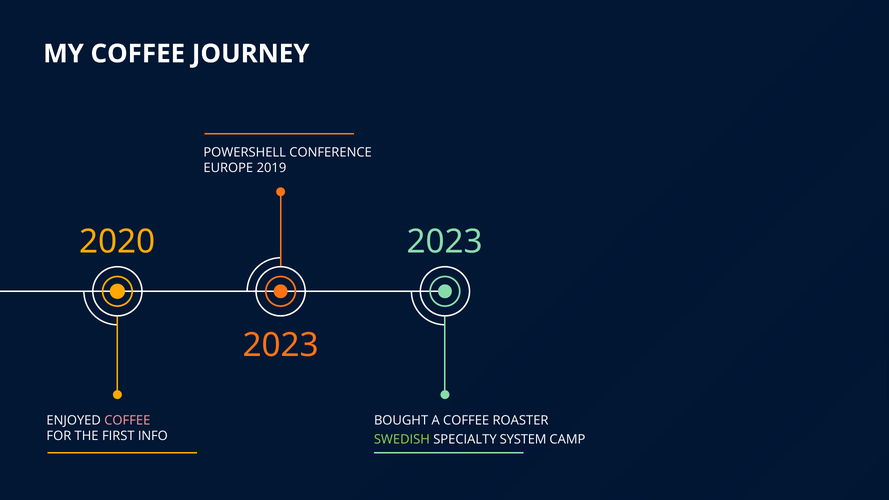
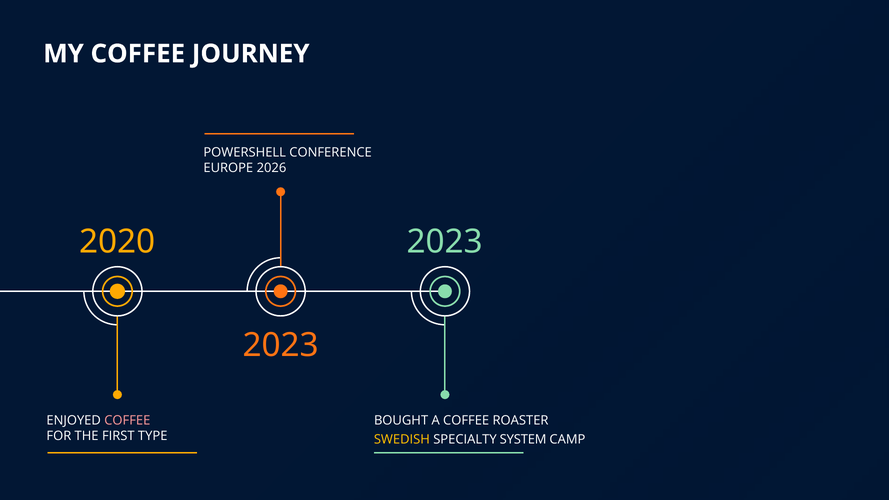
2019: 2019 -> 2026 (271, 168)
INFO: INFO -> TYPE (153, 436)
SWEDISH colour: light green -> yellow (402, 440)
